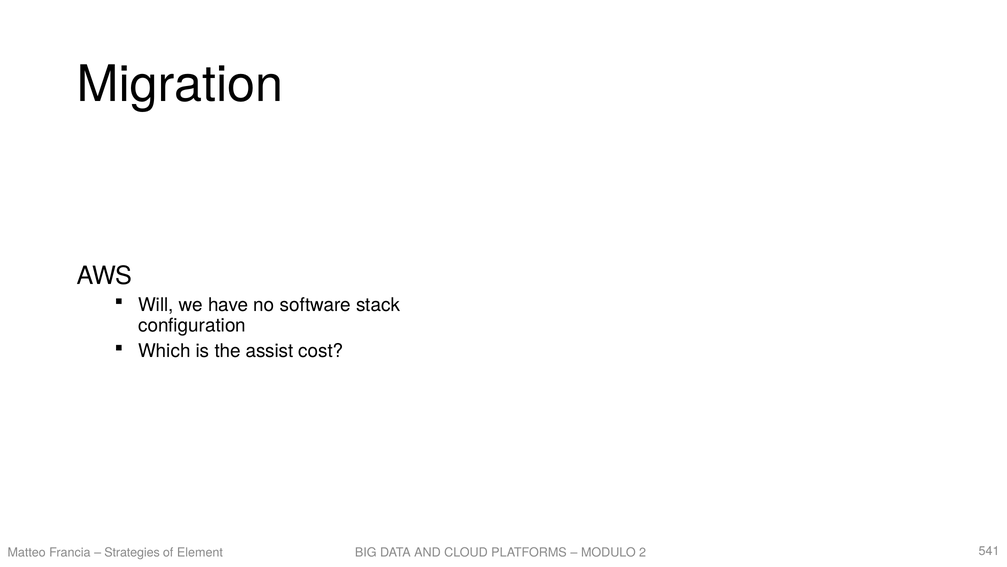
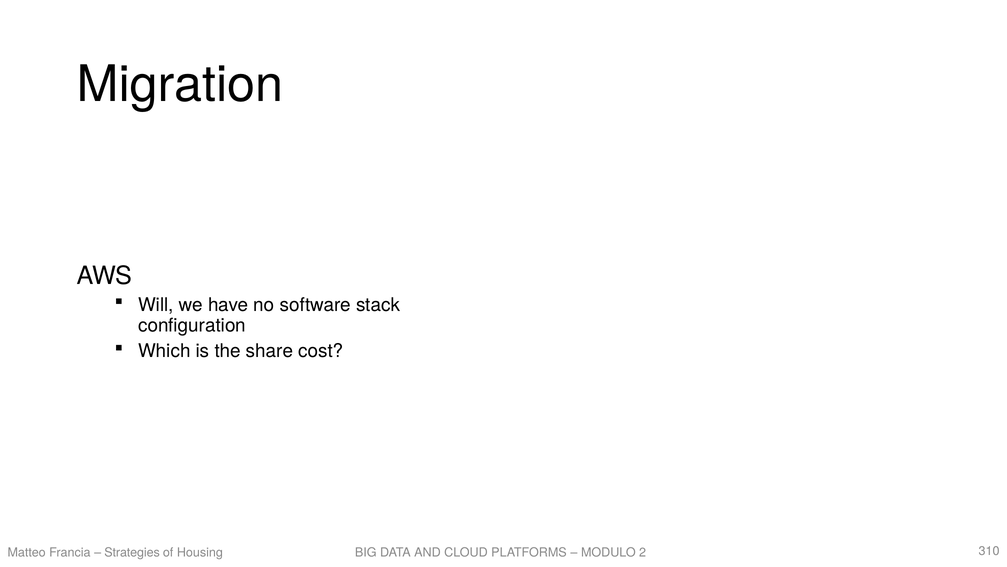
assist: assist -> share (269, 351)
Element: Element -> Housing (200, 552)
541: 541 -> 310 (989, 551)
